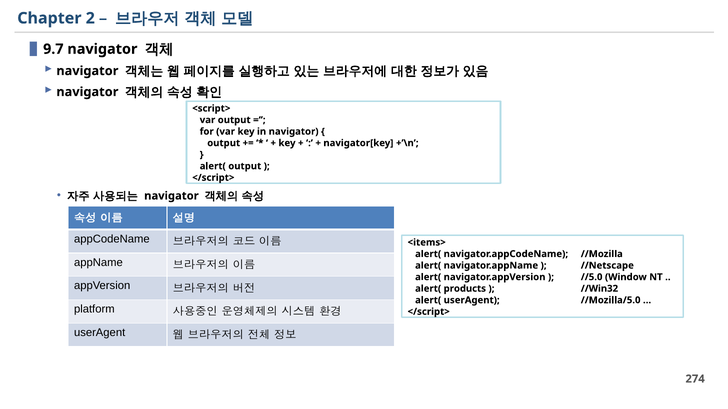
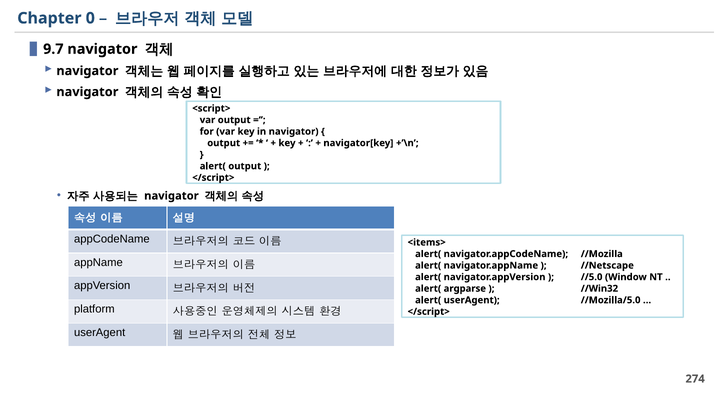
2: 2 -> 0 (90, 18)
products: products -> argparse (465, 289)
